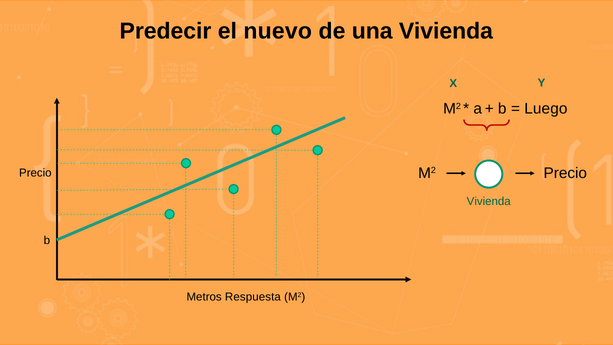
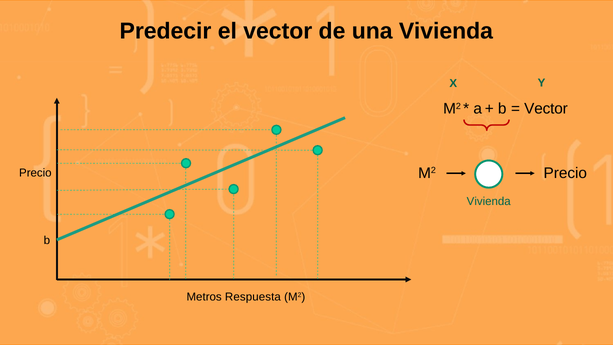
el nuevo: nuevo -> vector (278, 31)
Luego: Luego -> Vector (546, 109)
